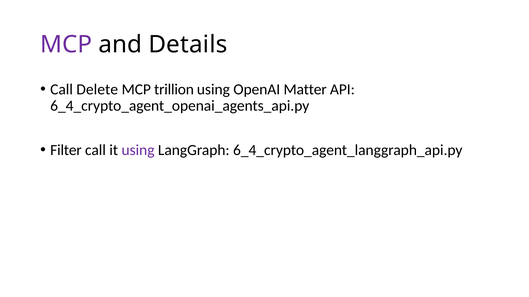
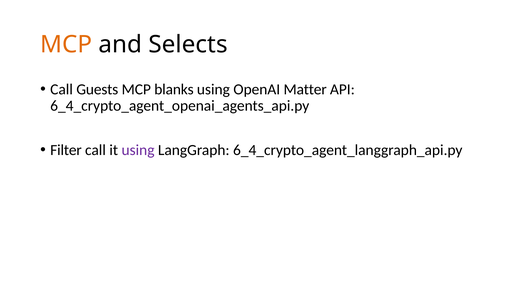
MCP colour: purple -> orange (66, 44)
Details: Details -> Selects (188, 44)
Delete: Delete -> Guests (97, 89)
trillion: trillion -> blanks (174, 89)
